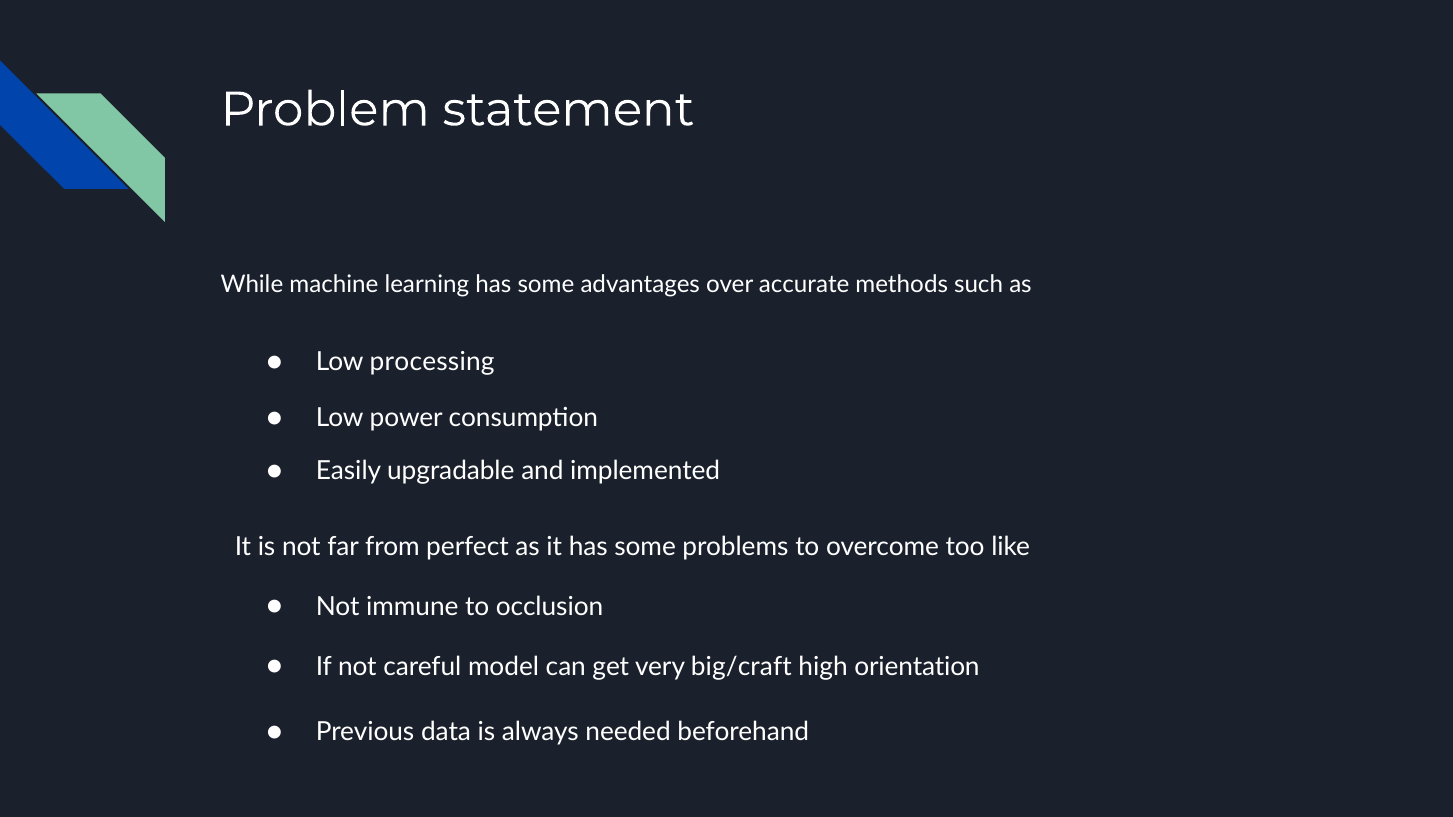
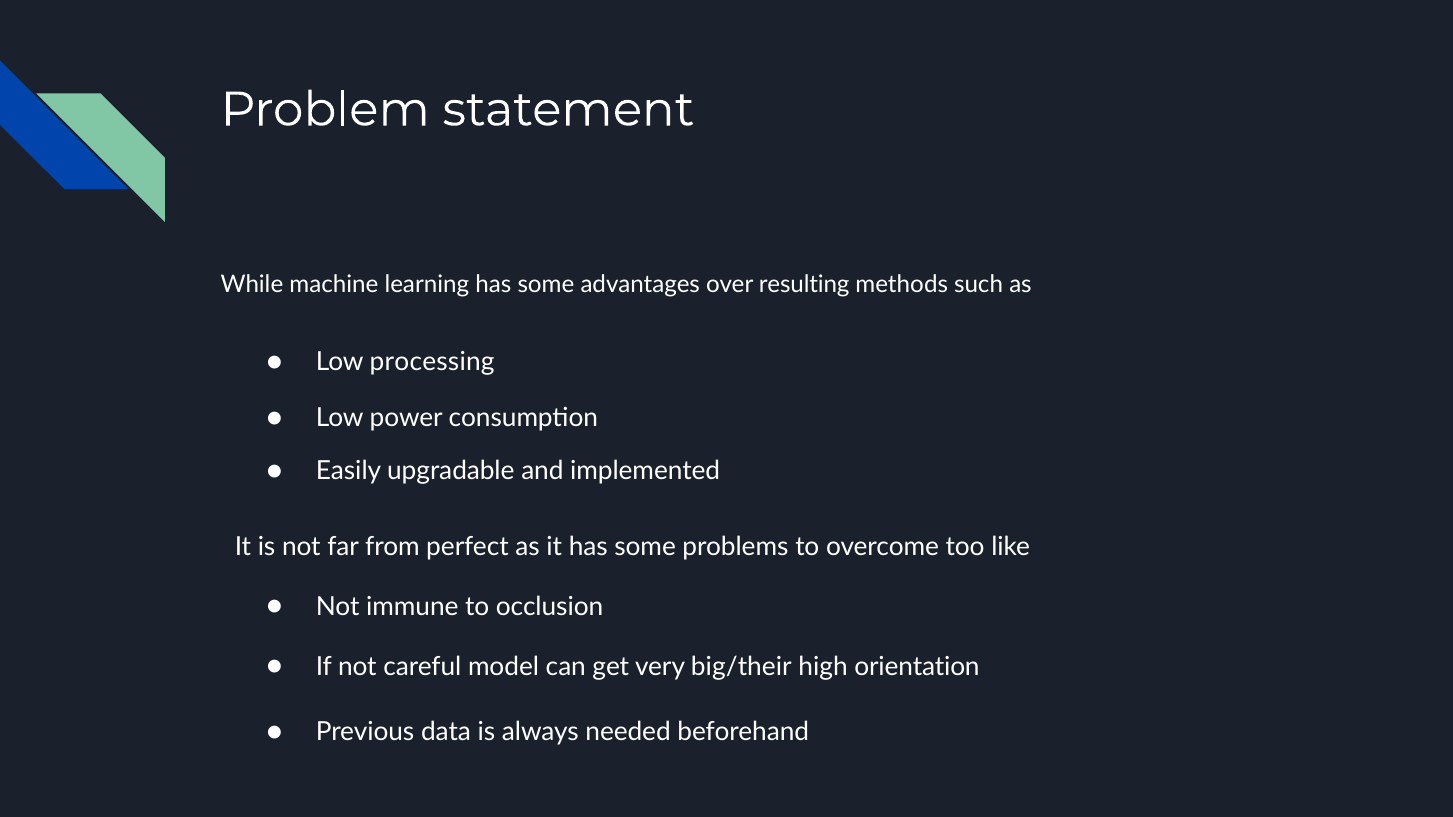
accurate: accurate -> resulting (804, 284)
big/craft: big/craft -> big/their (741, 667)
